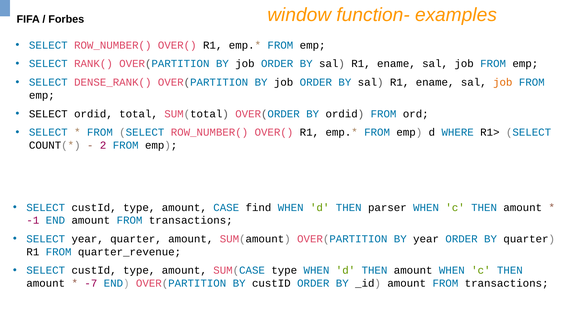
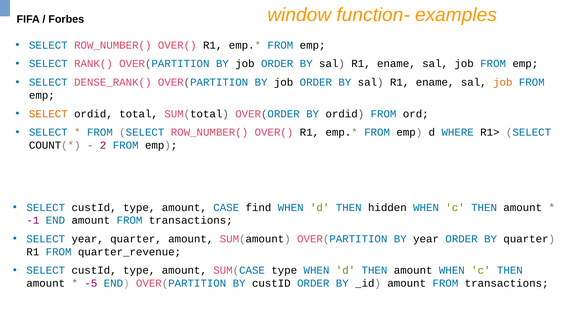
SELECT colour: black -> orange (48, 114)
parser: parser -> hidden (387, 208)
-7: -7 -> -5 (91, 284)
